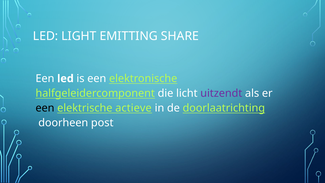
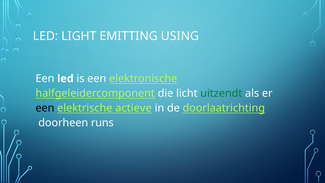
SHARE: SHARE -> USING (180, 36)
uitzendt colour: purple -> green (221, 93)
post: post -> runs (102, 123)
